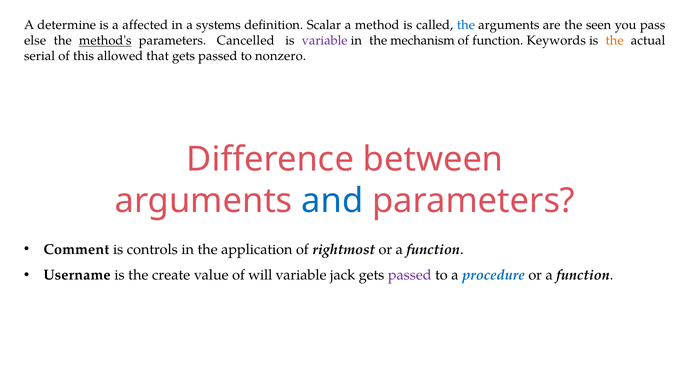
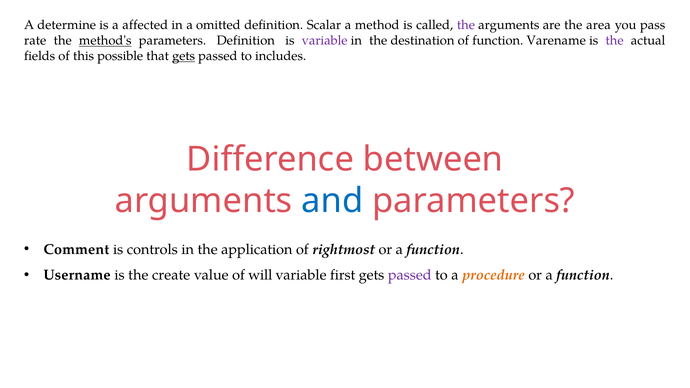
systems: systems -> omitted (218, 25)
the colour: blue -> purple (466, 25)
seen: seen -> area (598, 25)
else: else -> rate (35, 41)
parameters Cancelled: Cancelled -> Definition (246, 41)
mechanism: mechanism -> destination (422, 41)
Keywords: Keywords -> Varename (556, 41)
the colour: orange -> purple (615, 41)
serial: serial -> fields (40, 56)
allowed: allowed -> possible (120, 56)
gets underline: none -> present (184, 56)
nonzero: nonzero -> includes (281, 56)
jack: jack -> first (343, 275)
procedure colour: blue -> orange (494, 275)
